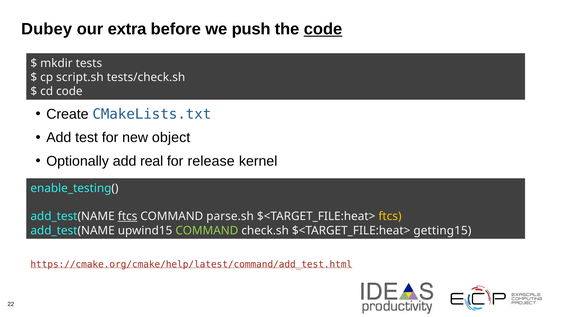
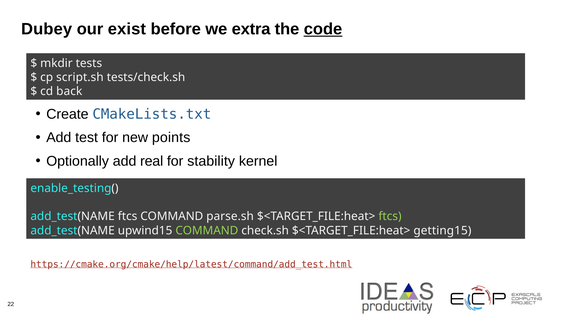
extra: extra -> exist (127, 29)
push: push -> extra (251, 29)
cd code: code -> back (69, 91)
object: object -> points (171, 138)
release: release -> stability (211, 161)
ftcs underline: present -> none (128, 217)
ftcs colour: yellow -> light green (390, 217)
